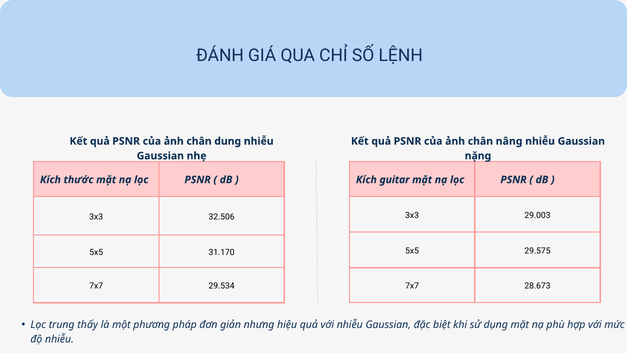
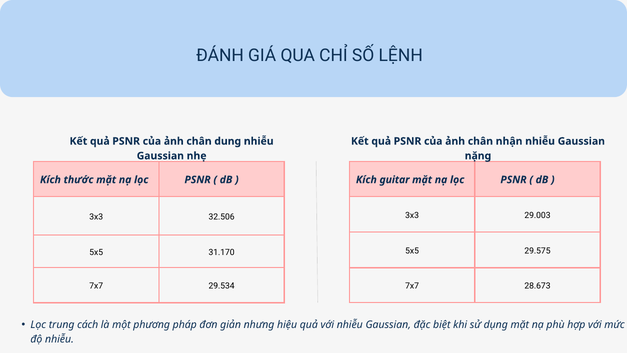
nâng: nâng -> nhận (509, 141)
thấy: thấy -> cách (88, 325)
